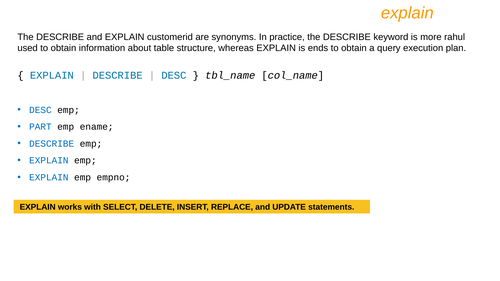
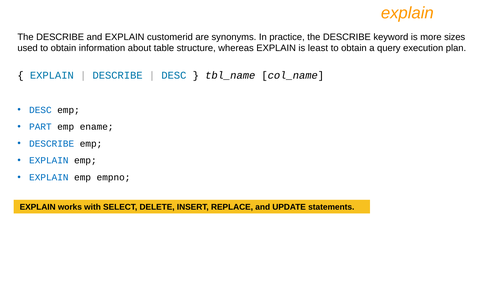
rahul: rahul -> sizes (455, 37)
ends: ends -> least (318, 48)
